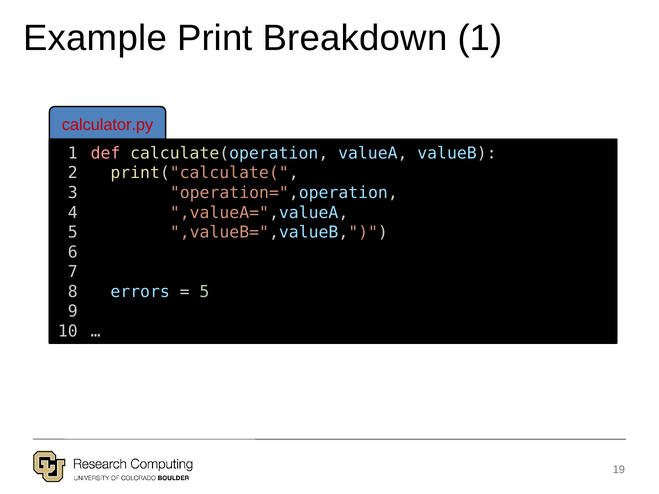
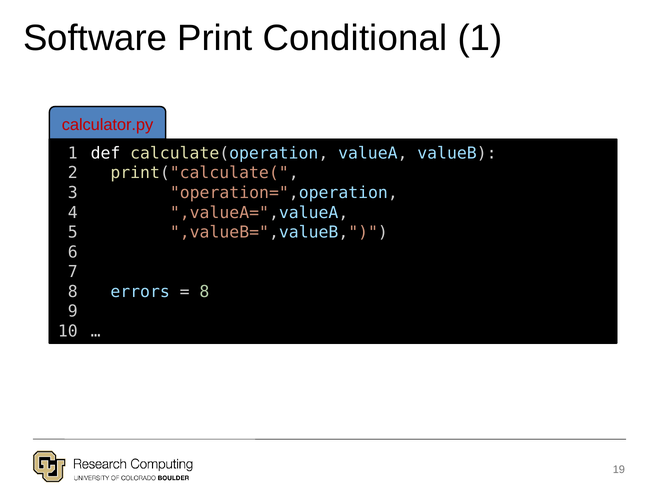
Example: Example -> Software (95, 38)
Breakdown: Breakdown -> Conditional (355, 38)
def colour: pink -> white (105, 153)
5: 5 -> 8 (204, 292)
